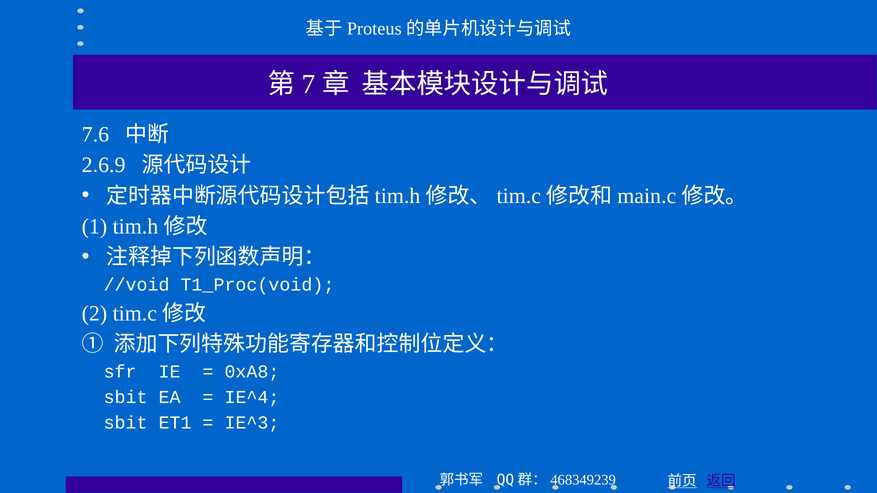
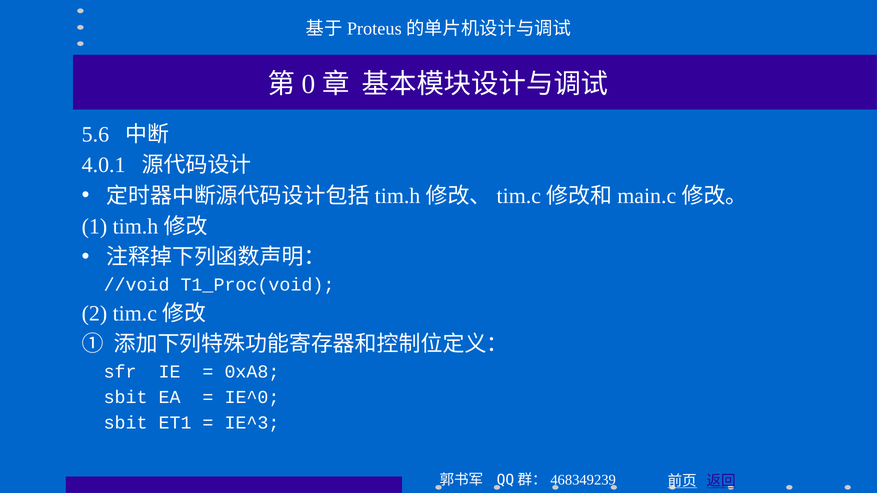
7: 7 -> 0 (309, 84)
7.6: 7.6 -> 5.6 (95, 135)
2.6.9: 2.6.9 -> 4.0.1 (104, 165)
IE^4: IE^4 -> IE^0 (252, 397)
